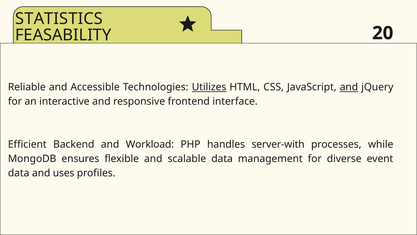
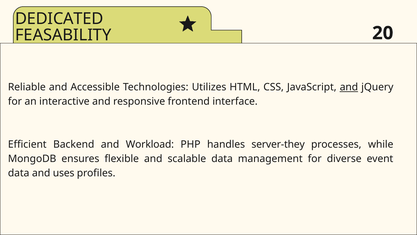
STATISTICS: STATISTICS -> DEDICATED (59, 19)
Utilizes underline: present -> none (209, 87)
server-with: server-with -> server-they (278, 144)
